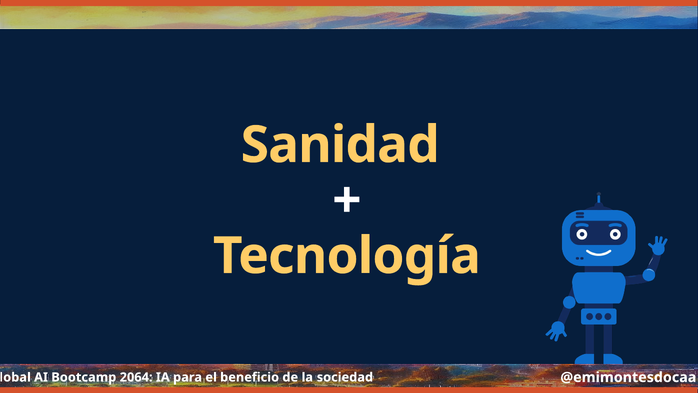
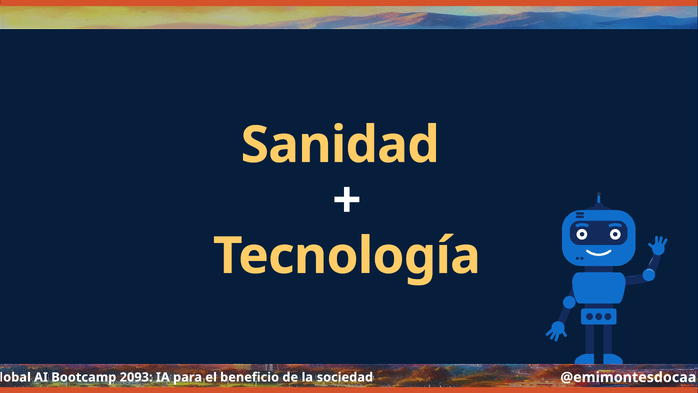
2064: 2064 -> 2093 (136, 377)
